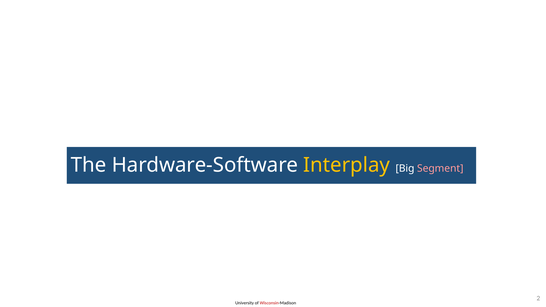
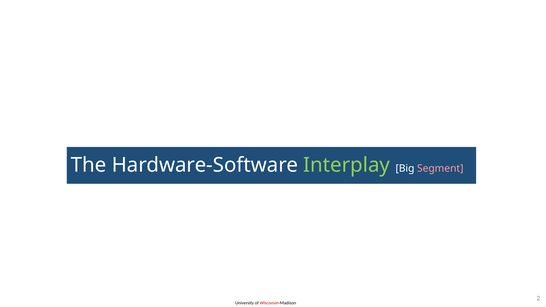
Interplay colour: yellow -> light green (347, 165)
